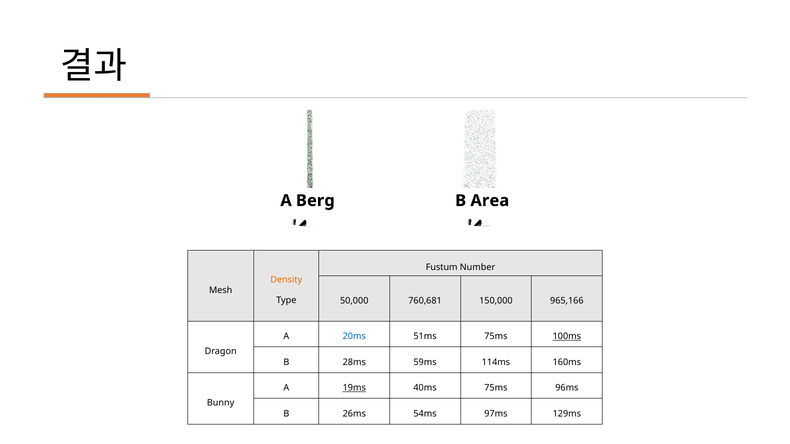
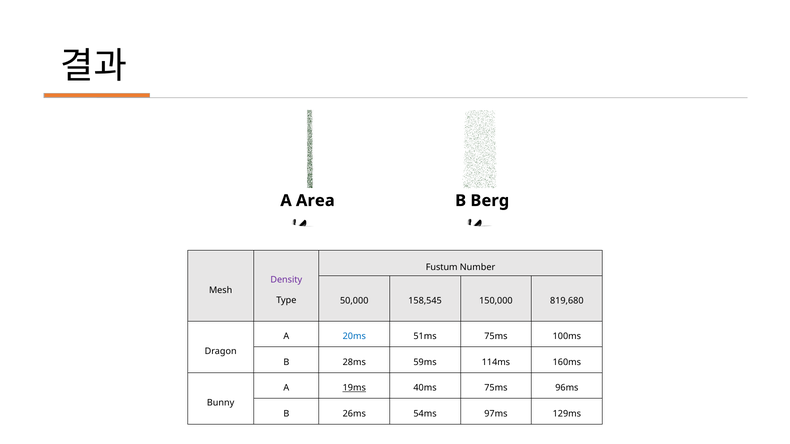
Berg: Berg -> Area (315, 201)
Area: Area -> Berg (490, 201)
Density colour: orange -> purple (286, 280)
760,681: 760,681 -> 158,545 (425, 301)
965,166: 965,166 -> 819,680 (567, 301)
100ms underline: present -> none (567, 337)
